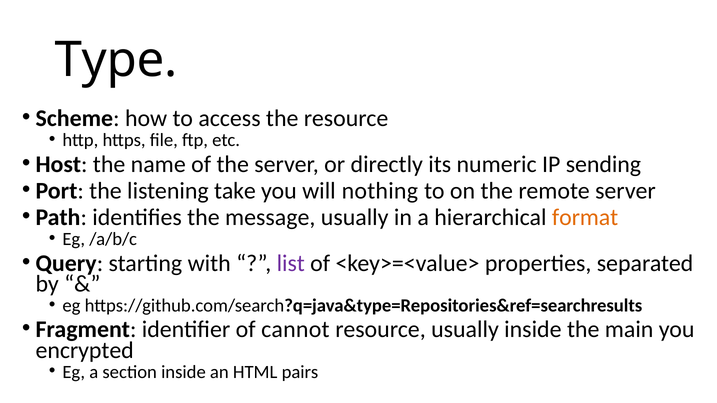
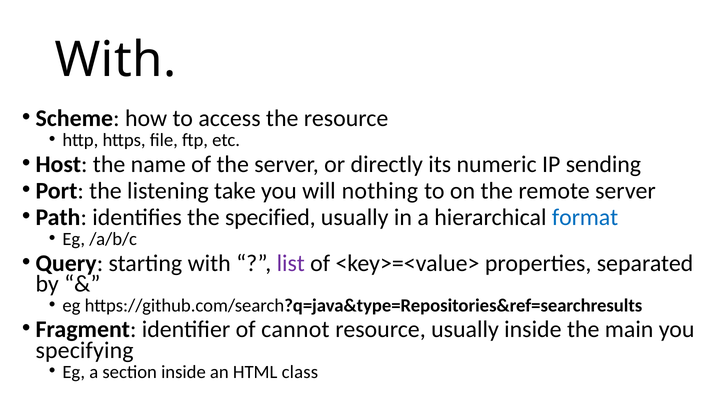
Type: Type -> With (116, 60)
message: message -> specified (270, 218)
format colour: orange -> blue (585, 218)
encrypted: encrypted -> specifying (85, 350)
pairs: pairs -> class (300, 372)
